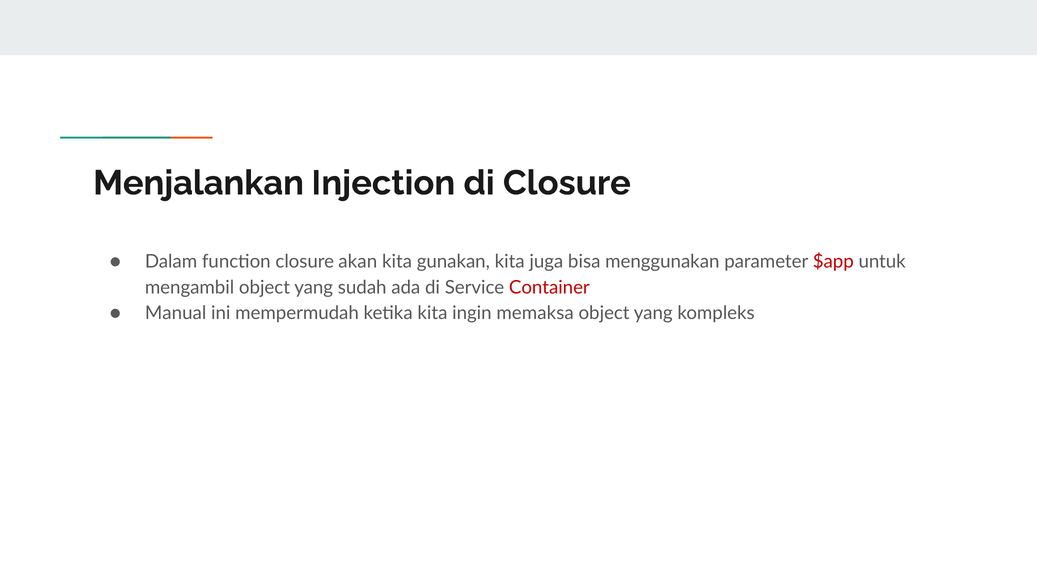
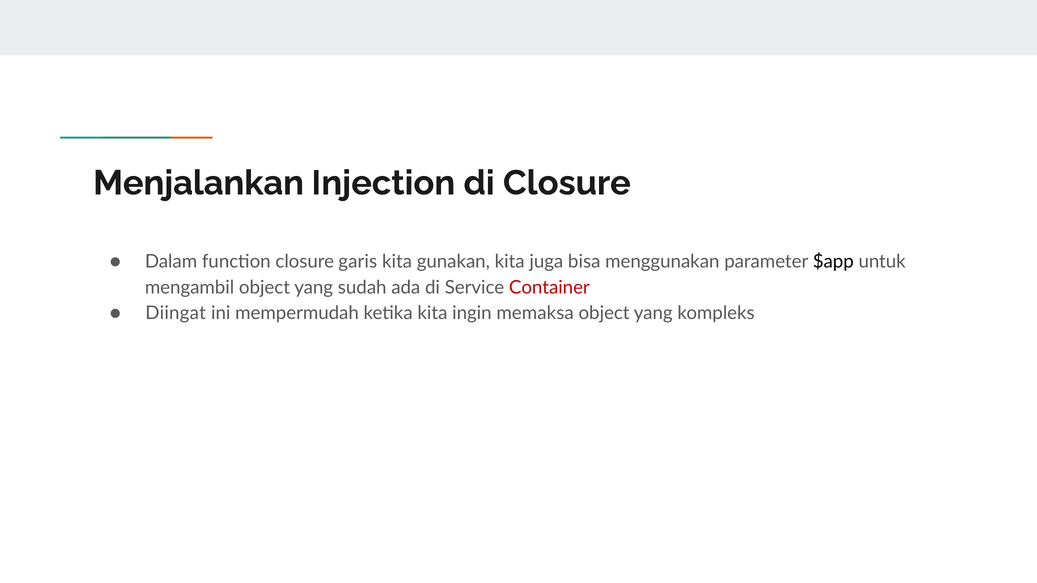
akan: akan -> garis (358, 262)
$app colour: red -> black (833, 262)
Manual: Manual -> Diingat (176, 313)
